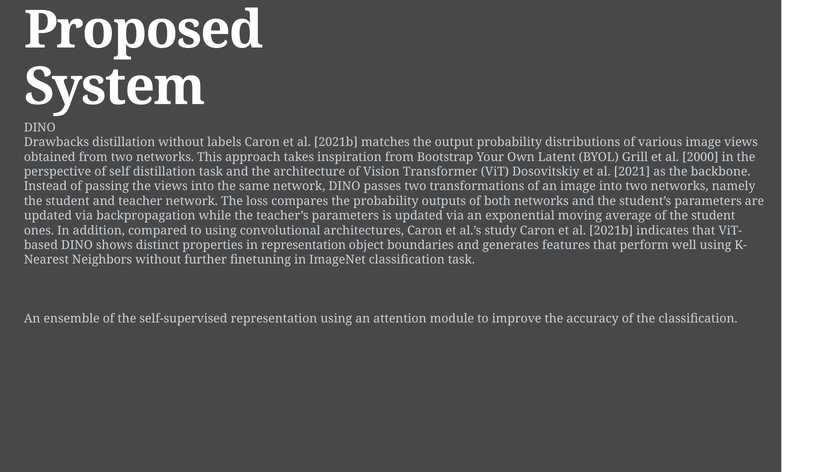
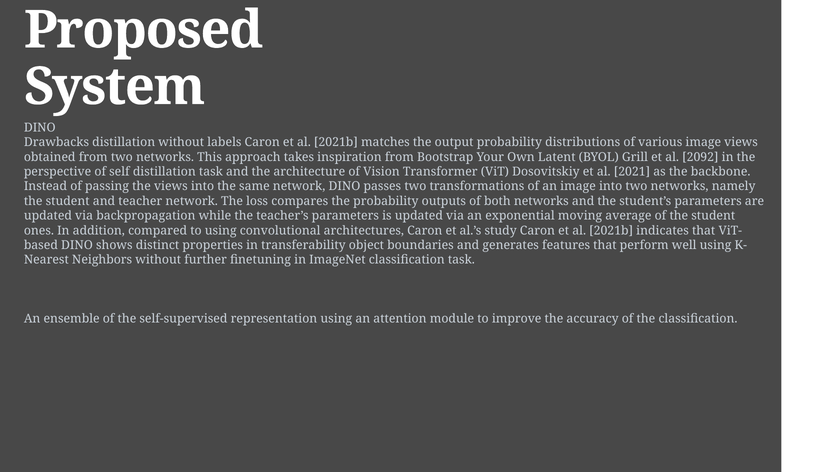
2000: 2000 -> 2092 (700, 157)
in representation: representation -> transferability (303, 245)
